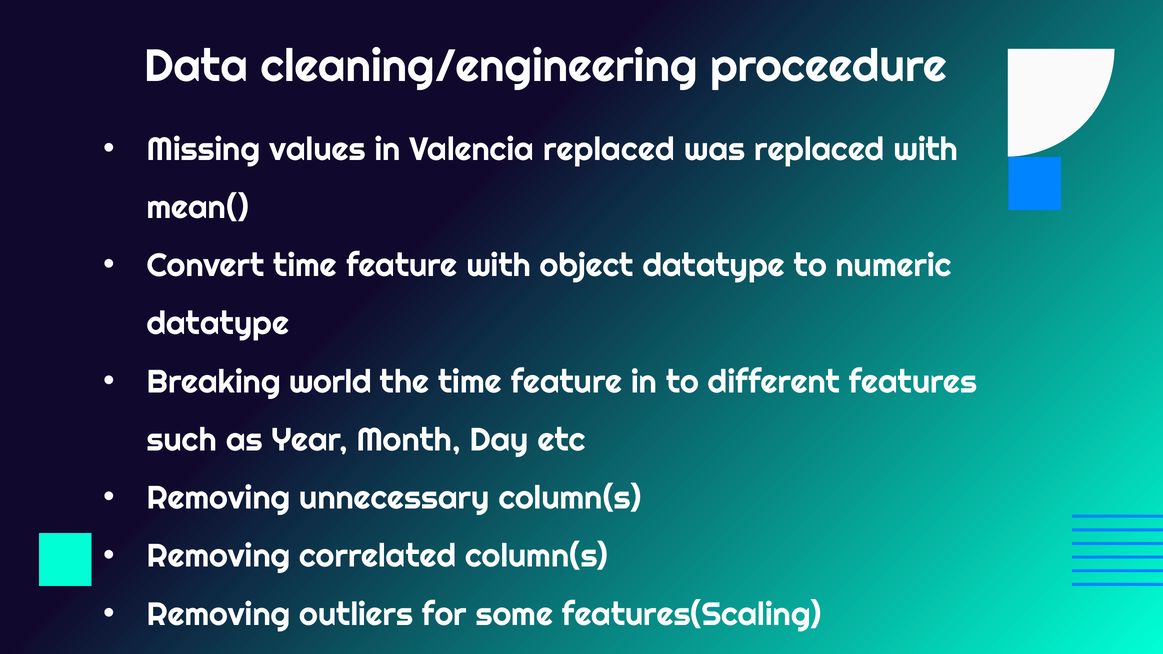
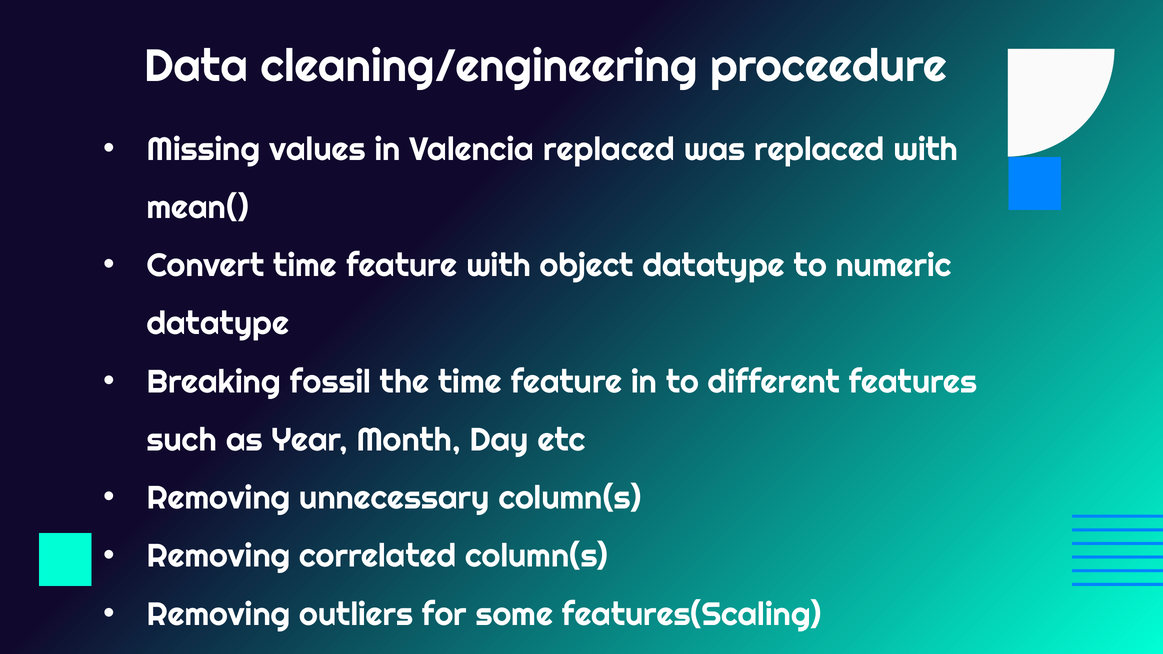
world: world -> fossil (330, 382)
